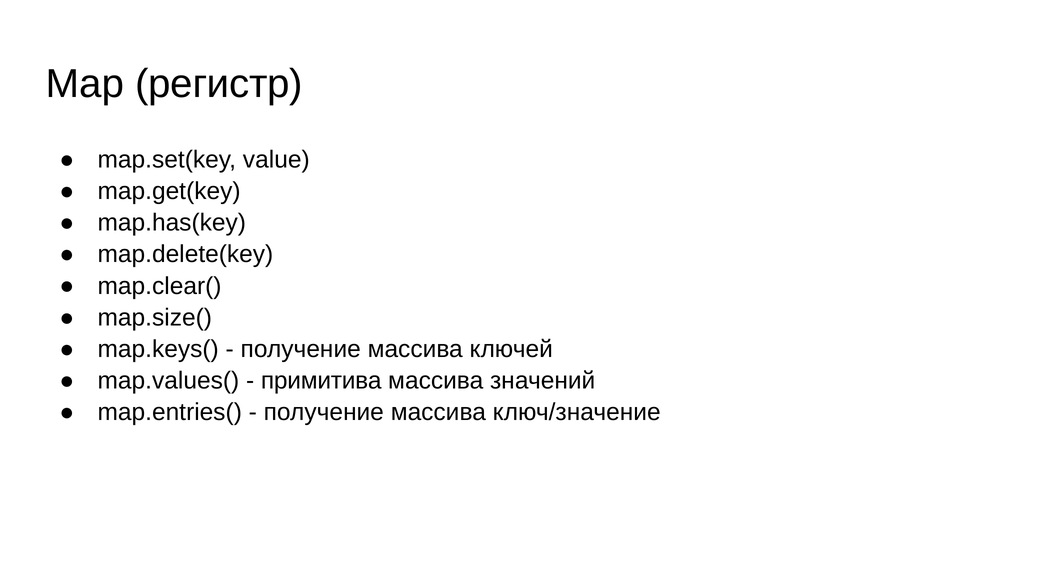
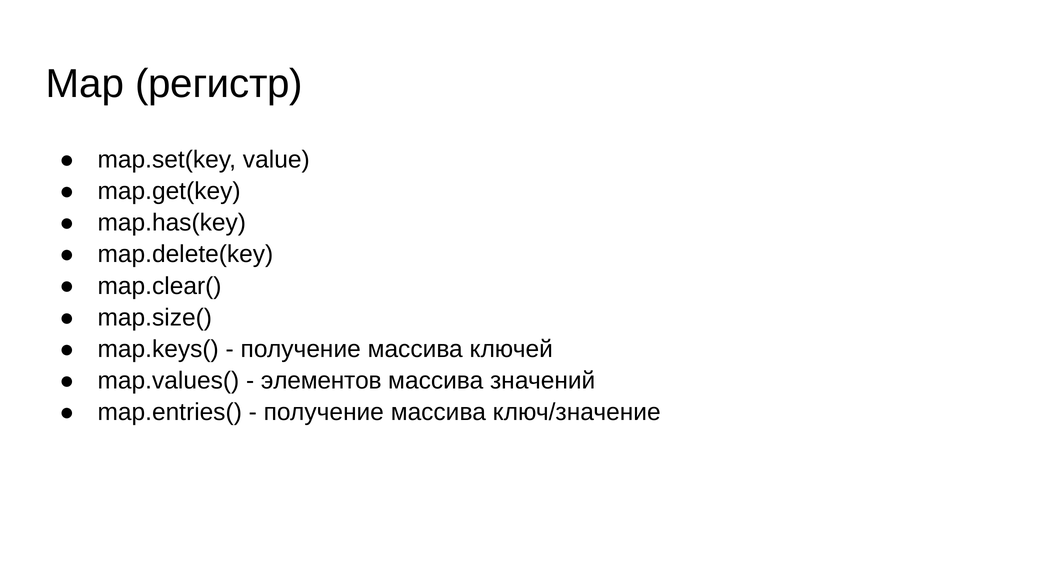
примитива: примитива -> элементов (321, 380)
